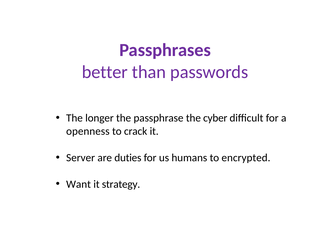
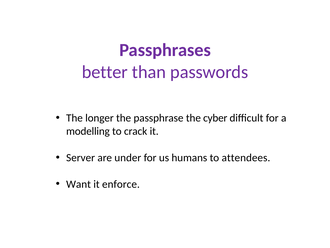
openness: openness -> modelling (88, 131)
duties: duties -> under (128, 157)
encrypted: encrypted -> attendees (246, 157)
strategy: strategy -> enforce (121, 184)
